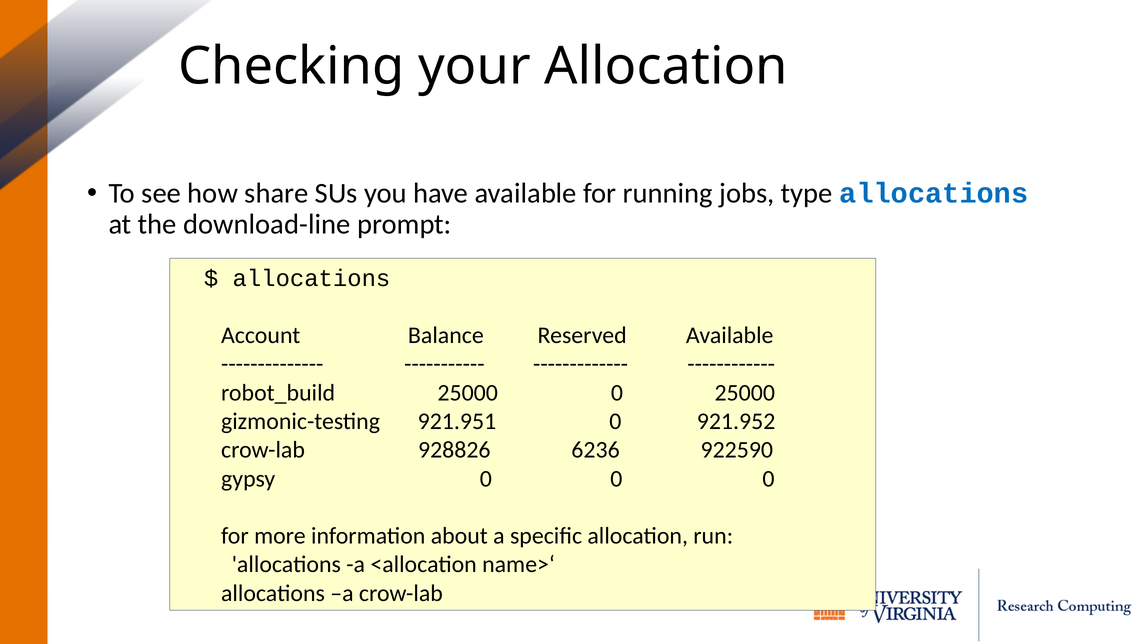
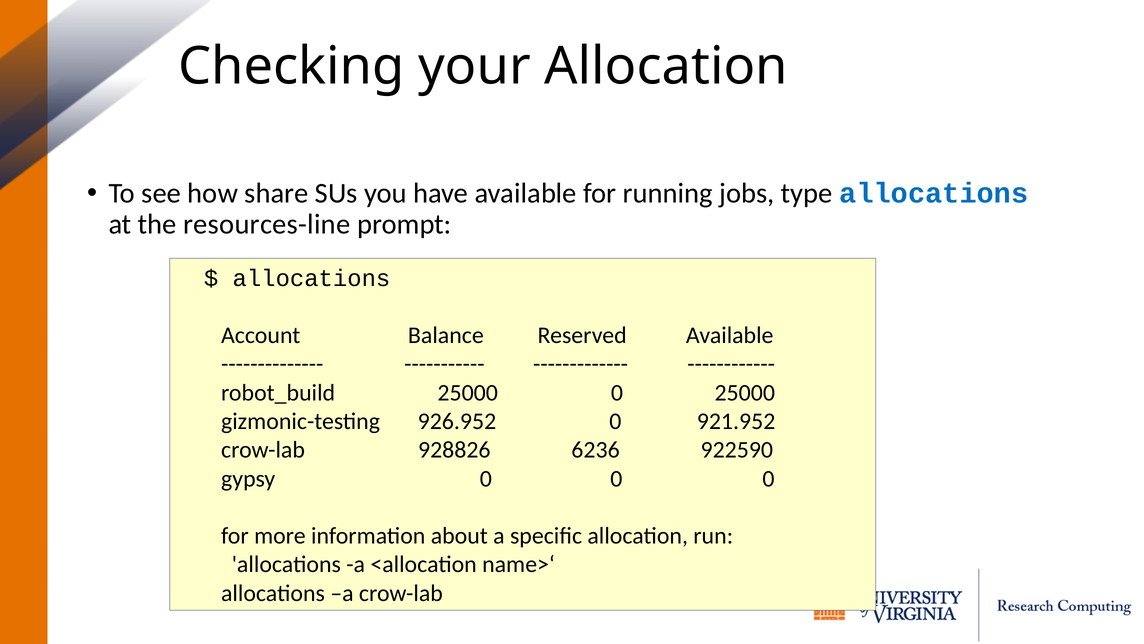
download-line: download-line -> resources-line (267, 224)
921.951: 921.951 -> 926.952 (457, 421)
